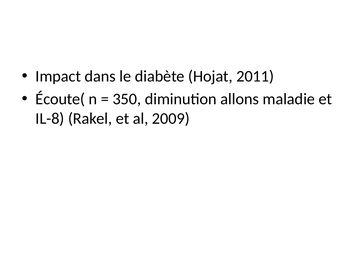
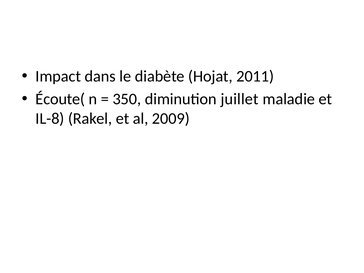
allons: allons -> juillet (240, 99)
